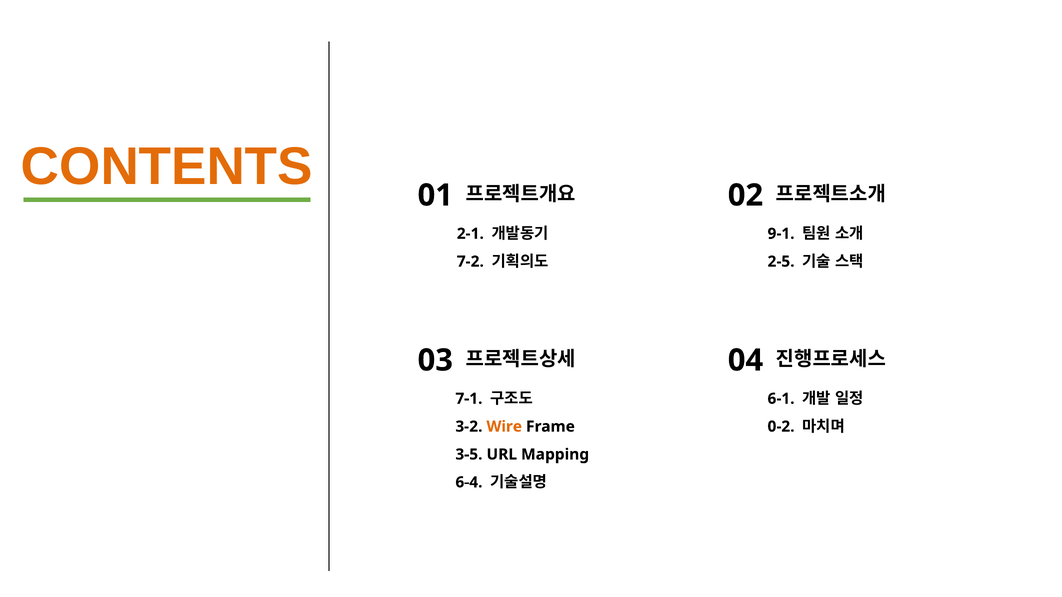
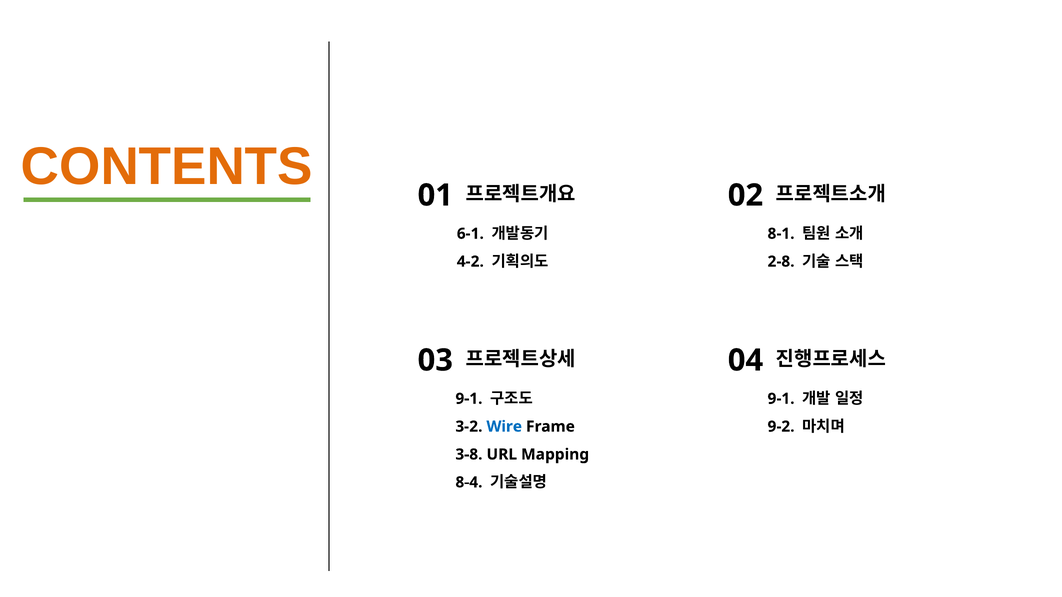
2-1: 2-1 -> 6-1 (470, 234)
9-1: 9-1 -> 8-1 (781, 234)
7-2: 7-2 -> 4-2 (470, 262)
2-5: 2-5 -> 2-8 (781, 262)
7-1: 7-1 -> 9-1 (469, 399)
6-1: 6-1 -> 9-1 (781, 399)
Wire colour: orange -> blue (504, 427)
0-2: 0-2 -> 9-2 (781, 427)
3-5: 3-5 -> 3-8 (469, 455)
6-4: 6-4 -> 8-4 (469, 483)
